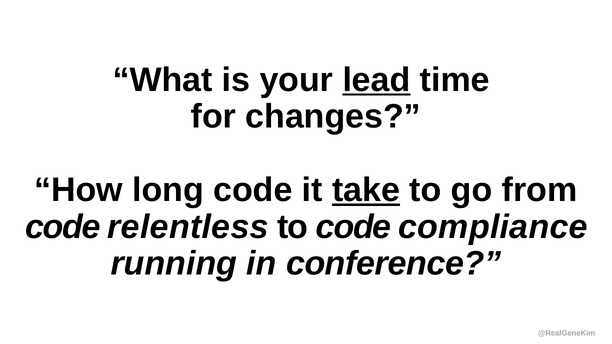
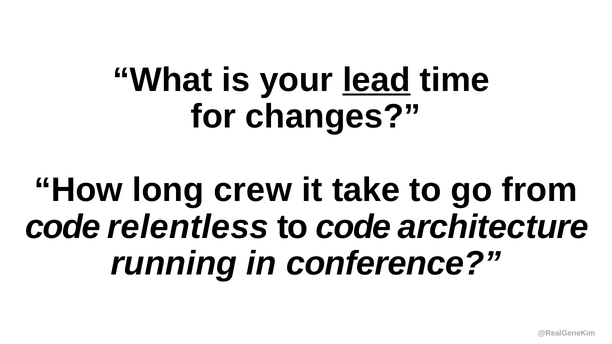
long code: code -> crew (253, 190)
take underline: present -> none (366, 190)
compliance: compliance -> architecture (493, 227)
